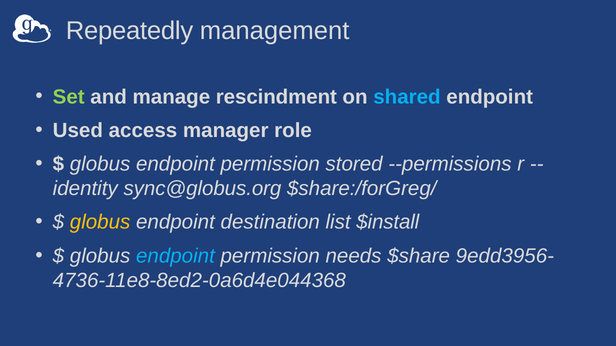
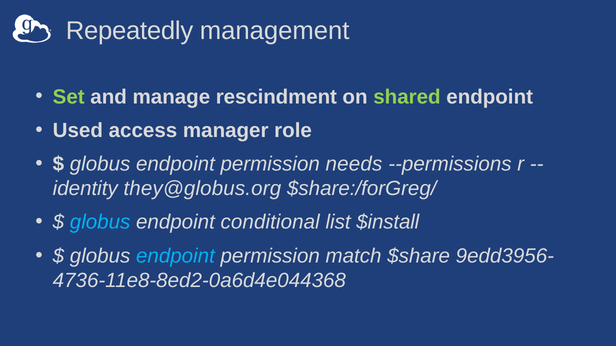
shared colour: light blue -> light green (407, 97)
stored: stored -> needs (354, 164)
sync@globus.org: sync@globus.org -> they@globus.org (202, 189)
globus colour: yellow -> light blue (100, 223)
destination: destination -> conditional (270, 223)
needs: needs -> match (354, 256)
